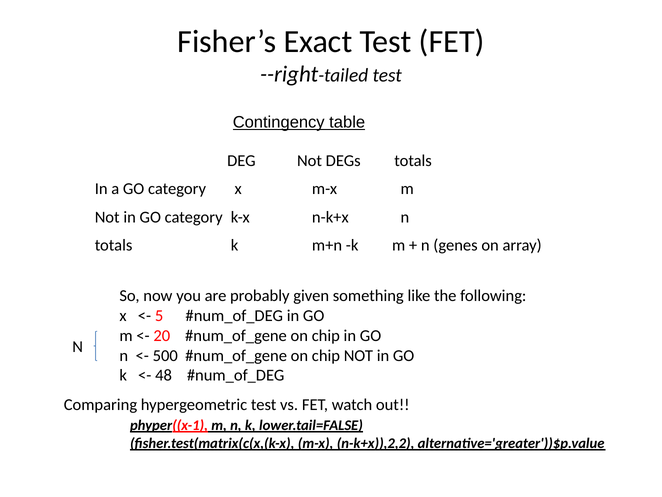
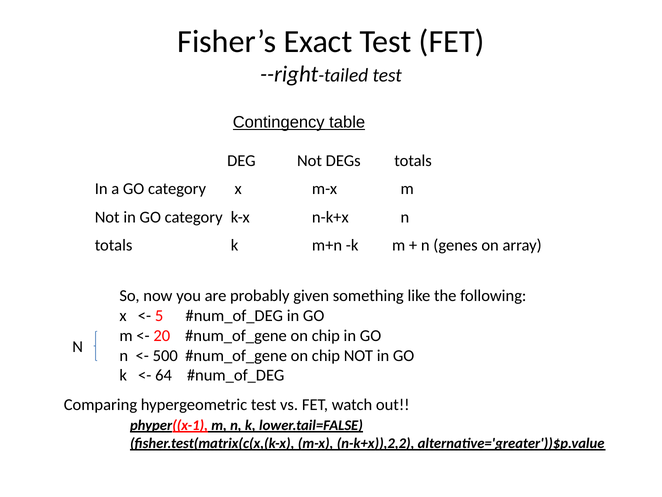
48: 48 -> 64 (164, 375)
